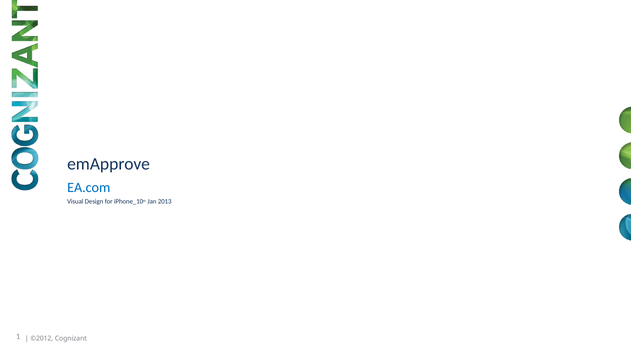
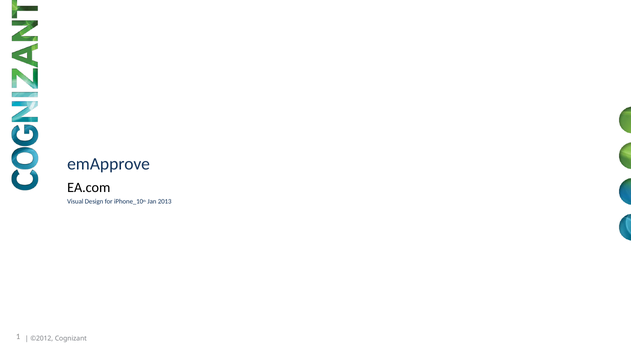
EA.com colour: blue -> black (89, 187)
